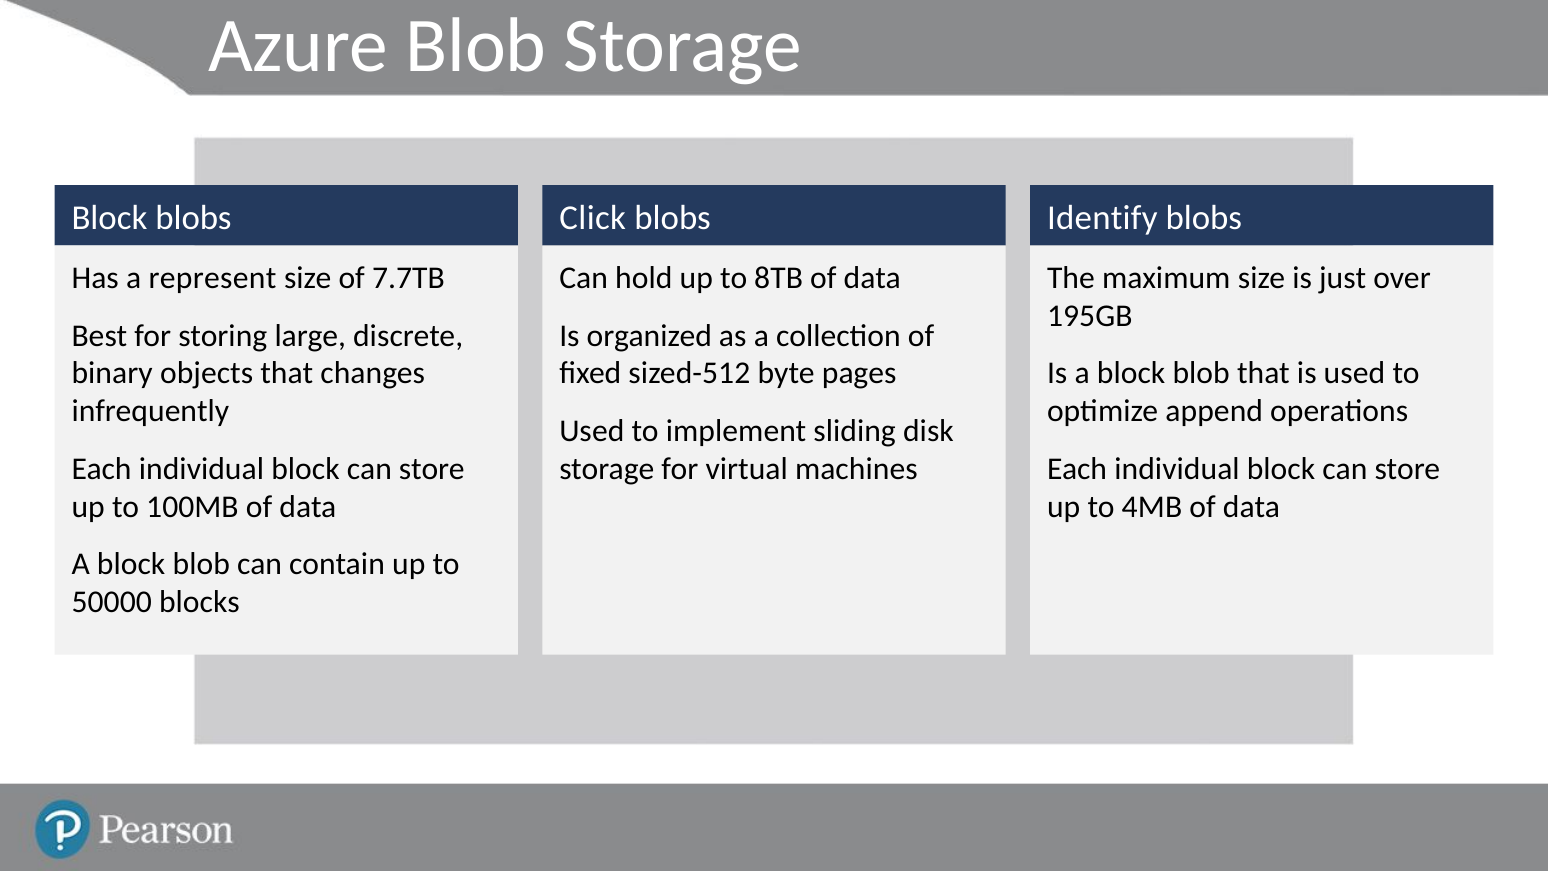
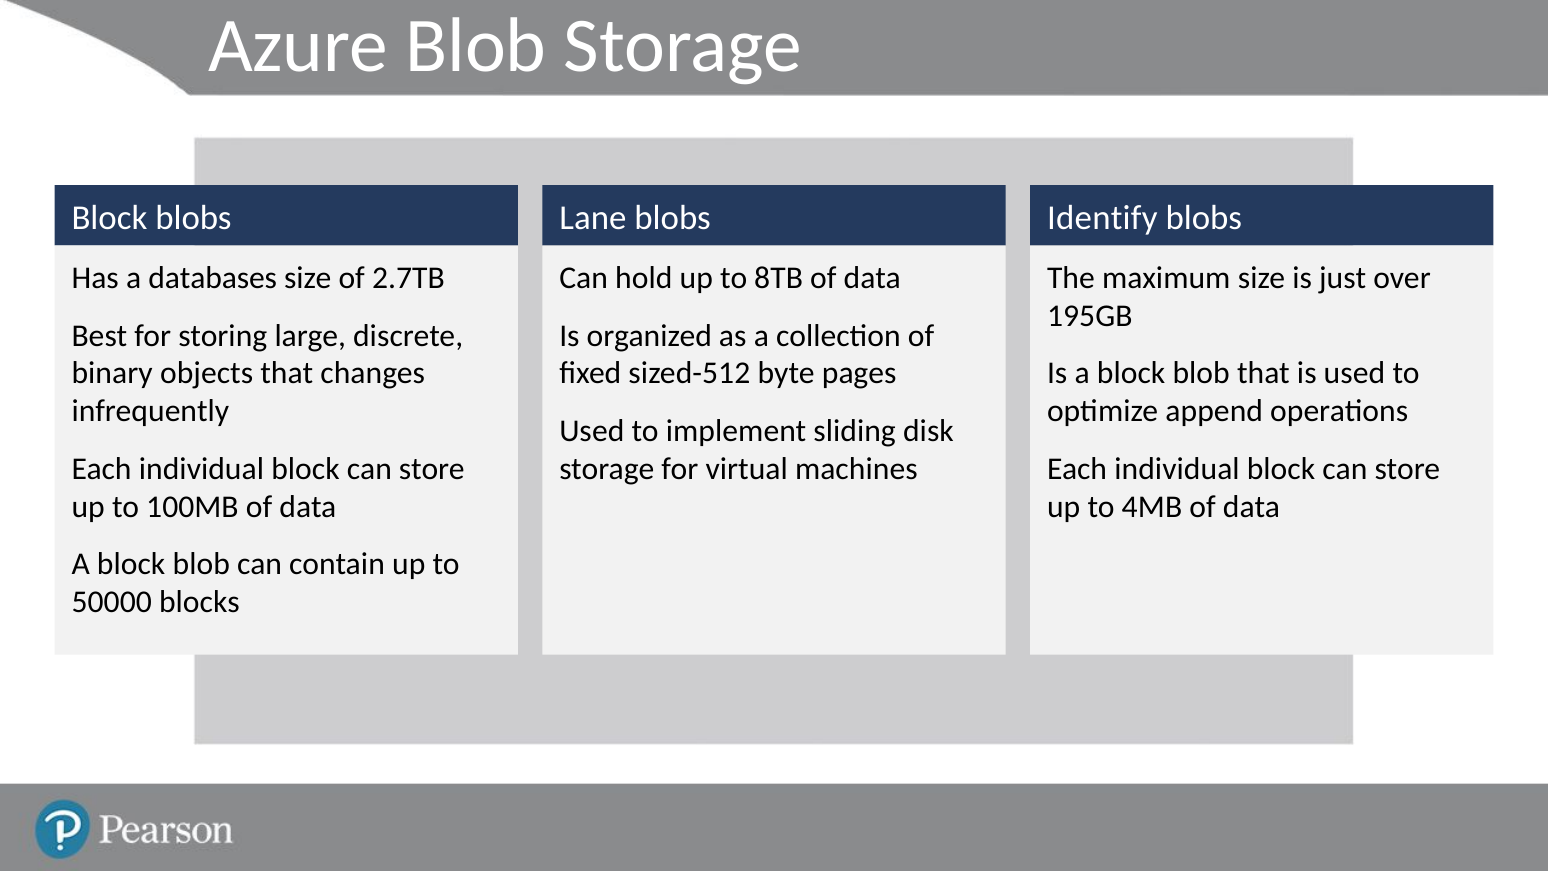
Click: Click -> Lane (593, 218)
represent: represent -> databases (213, 278)
7.7TB: 7.7TB -> 2.7TB (408, 278)
